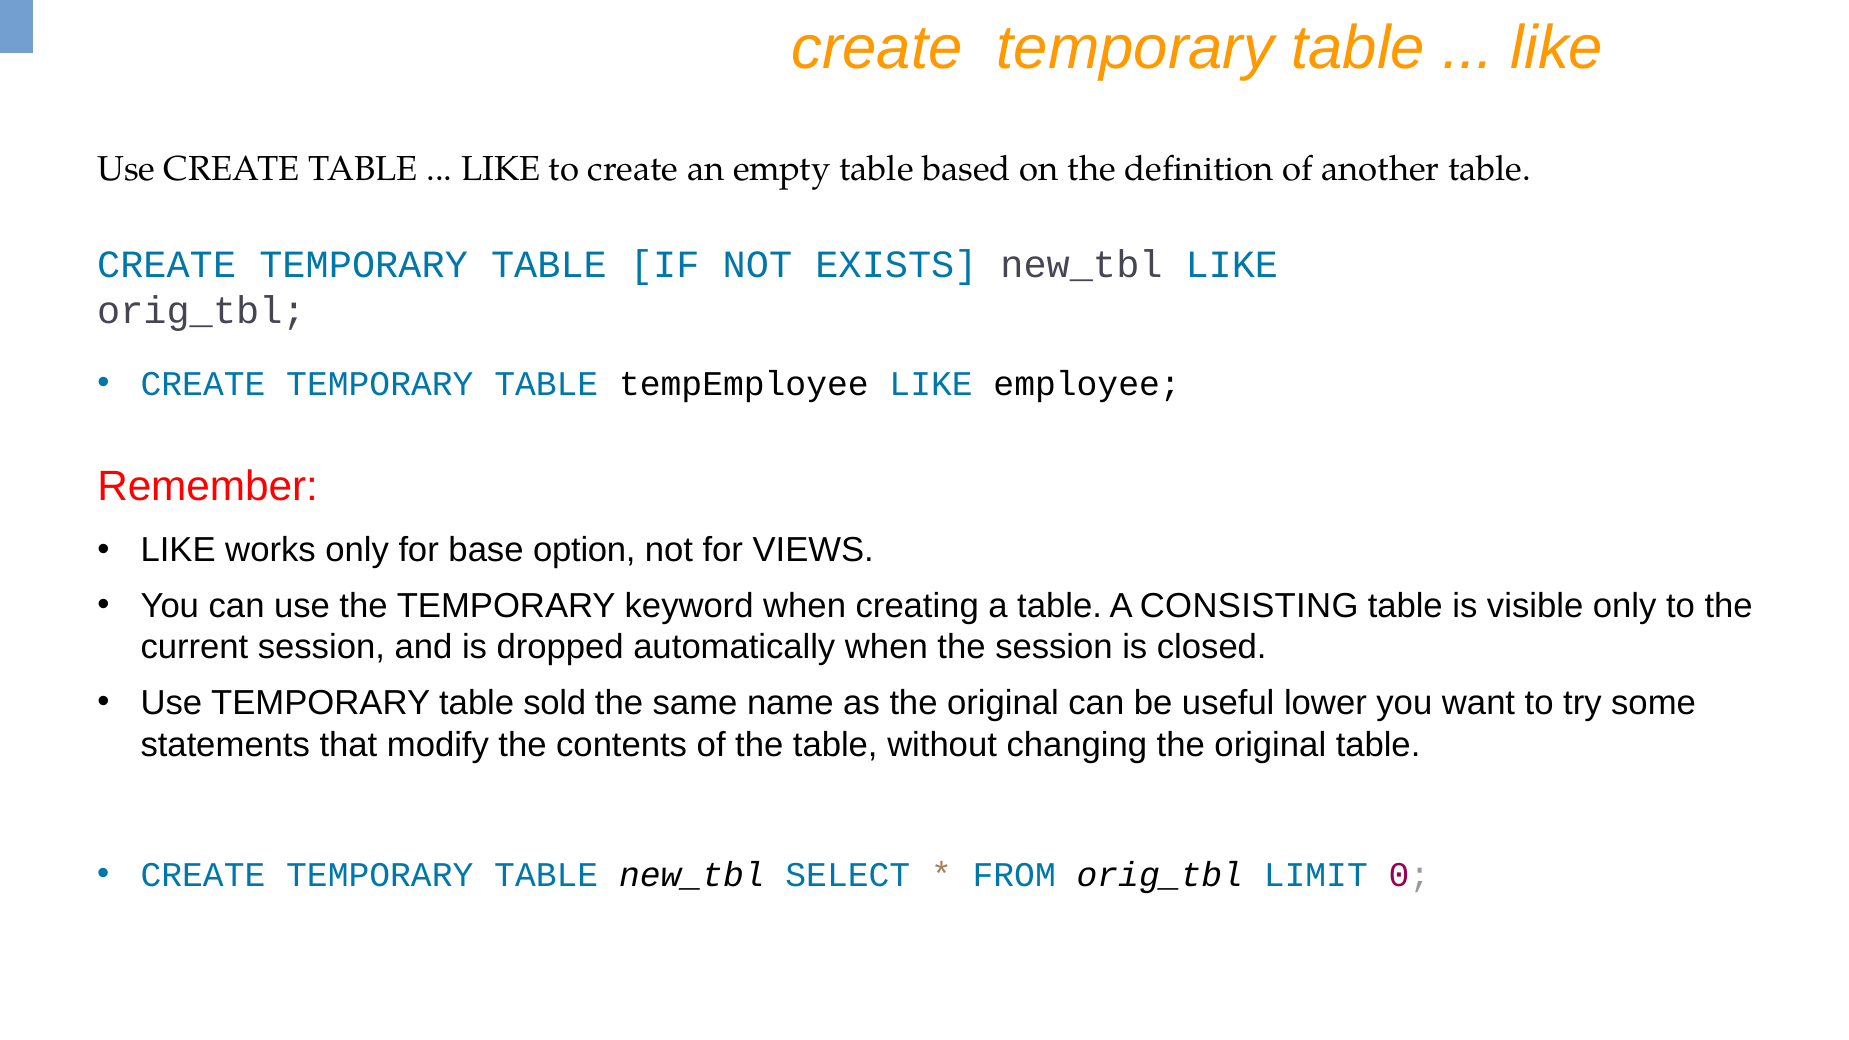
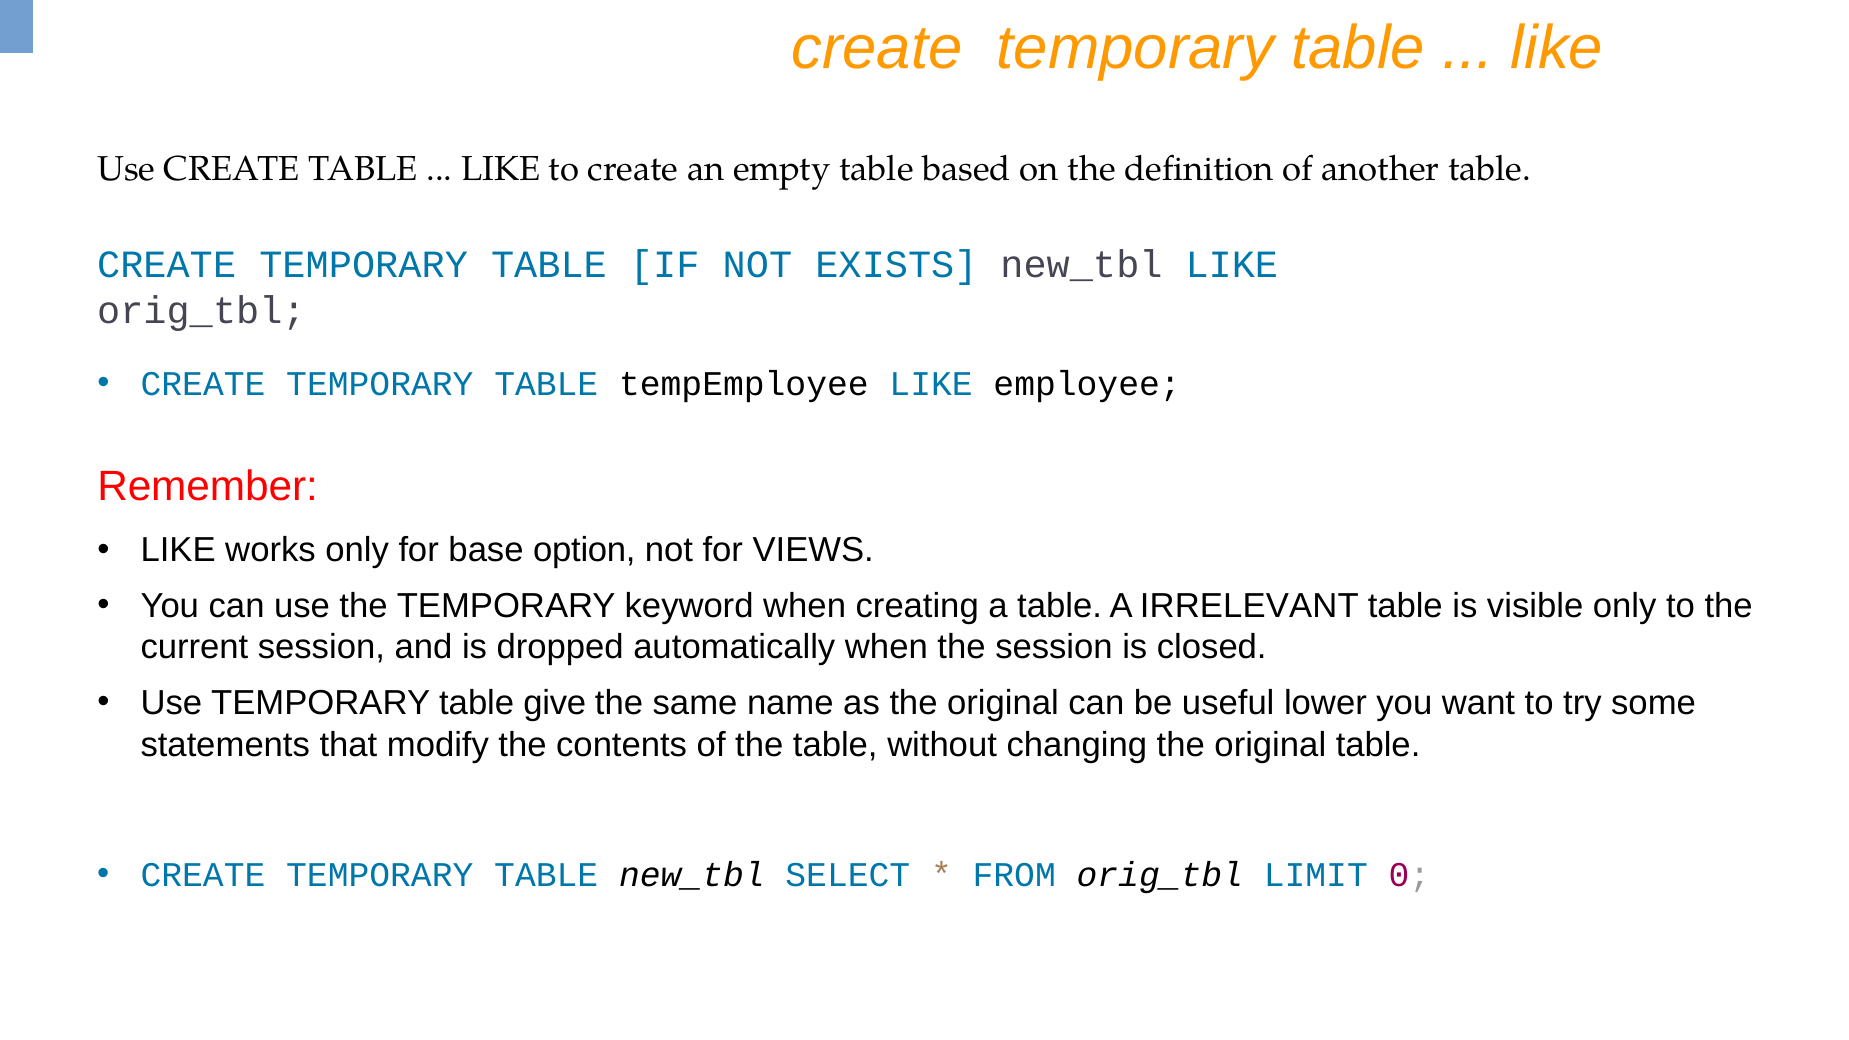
CONSISTING: CONSISTING -> IRRELEVANT (1249, 606)
sold: sold -> give (555, 703)
